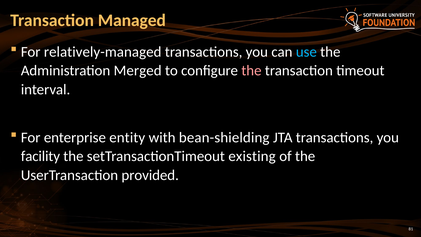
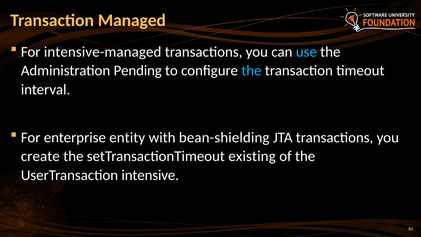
relatively-managed: relatively-managed -> intensive-managed (103, 52)
Merged: Merged -> Pending (138, 71)
the colour: pink -> light blue (251, 71)
facility: facility -> create (40, 156)
provided: provided -> intensive (150, 175)
